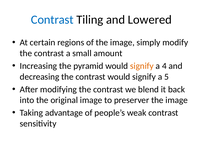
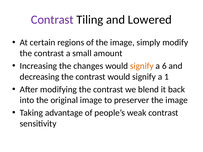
Contrast colour: blue -> purple (52, 20)
pyramid: pyramid -> changes (88, 66)
4: 4 -> 6 (164, 66)
5: 5 -> 1 (166, 77)
